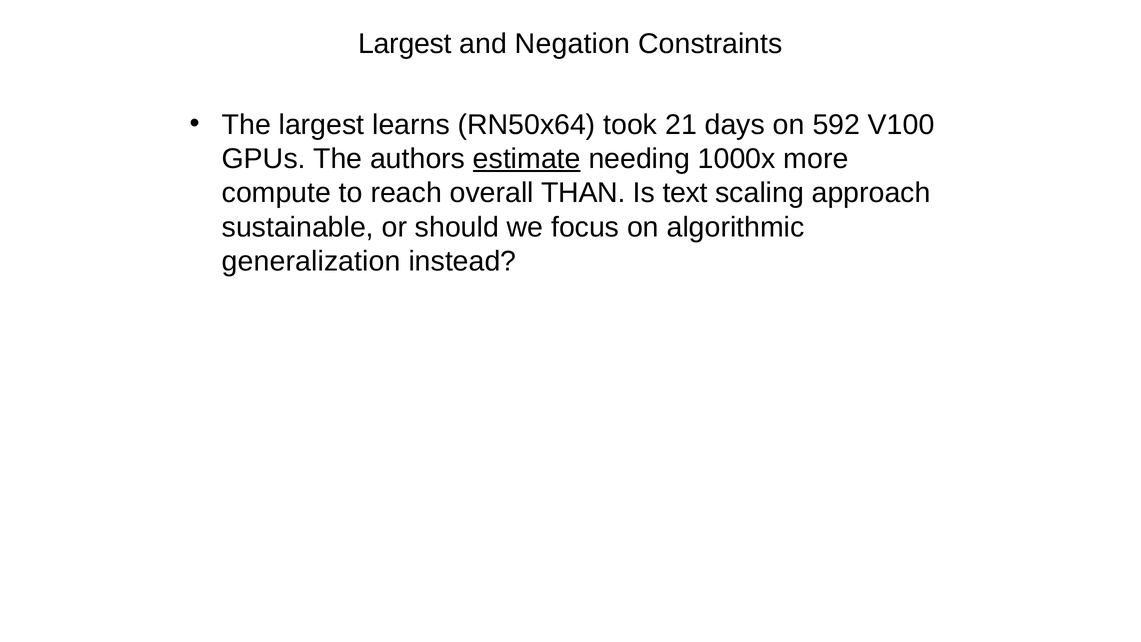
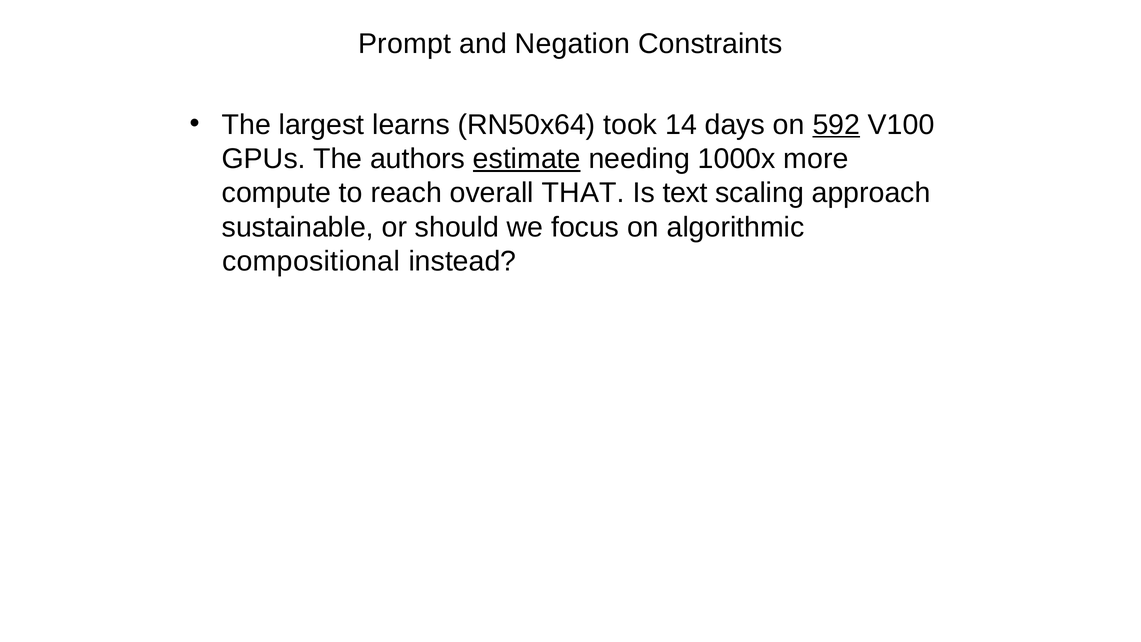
Largest: Largest -> Prompt (405, 44)
21: 21 -> 14 (681, 125)
592 underline: none -> present (836, 125)
THAN: THAN -> THAT (583, 193)
generalization: generalization -> compositional (311, 261)
